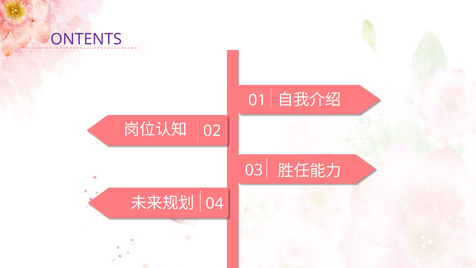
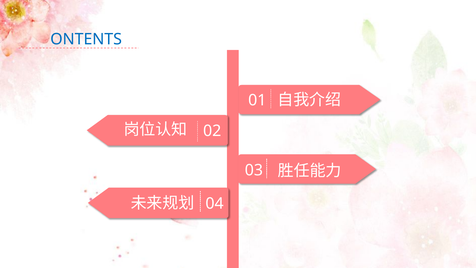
ONTENTS colour: purple -> blue (86, 39)
